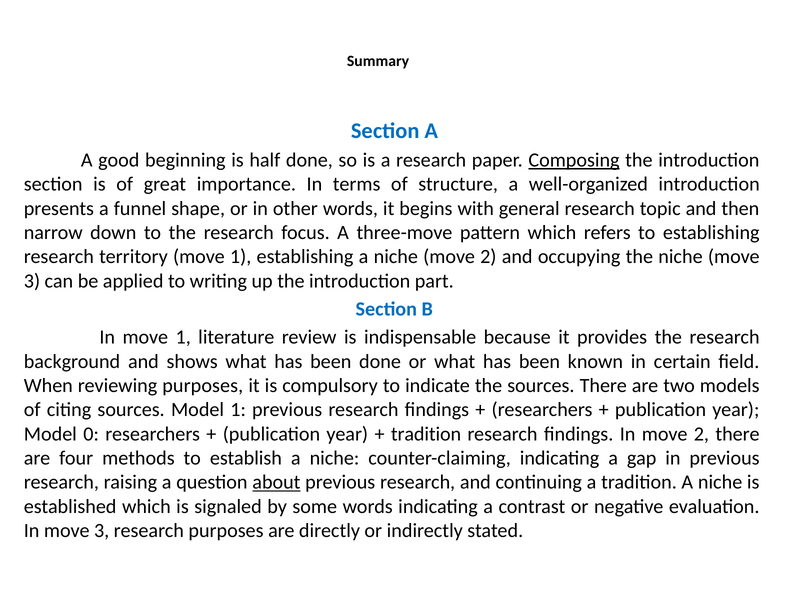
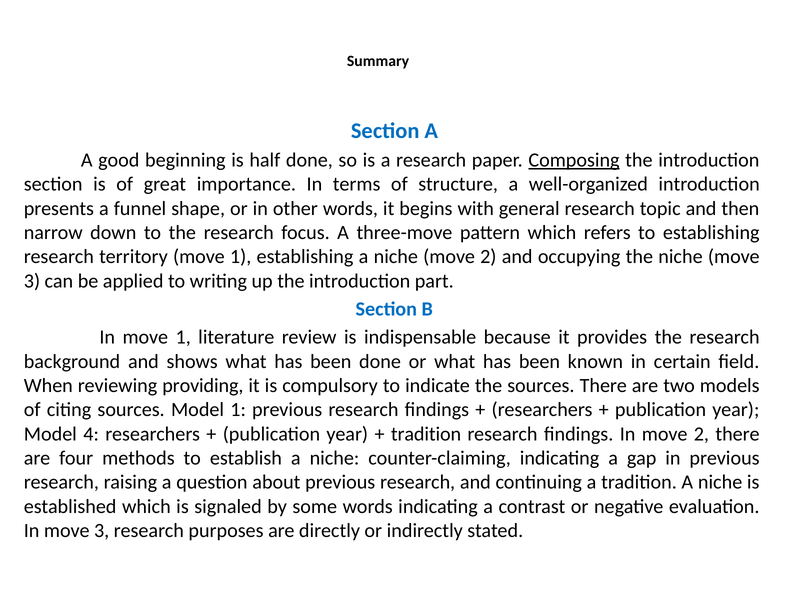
reviewing purposes: purposes -> providing (203, 386)
0: 0 -> 4 (91, 434)
about underline: present -> none (276, 483)
